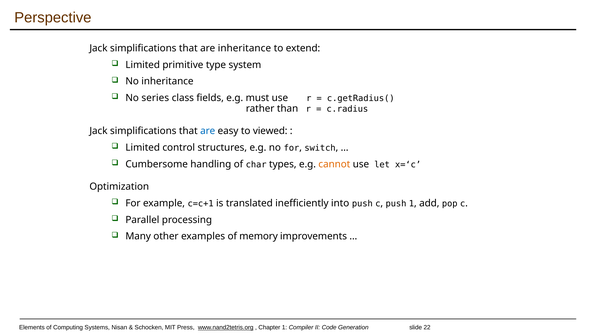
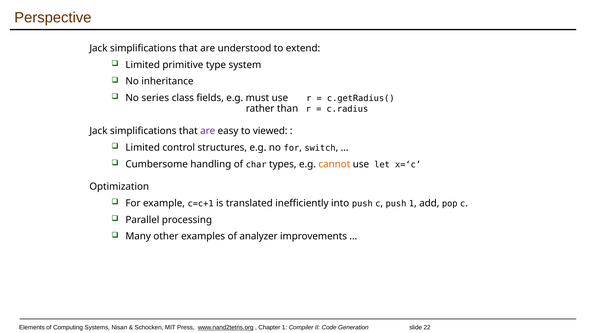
are inheritance: inheritance -> understood (244, 48)
are colour: blue -> purple (208, 131)
memory: memory -> analyzer (259, 236)
